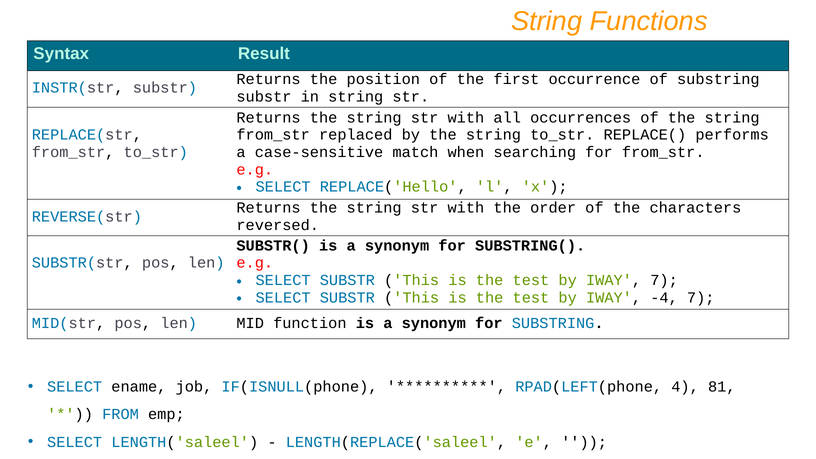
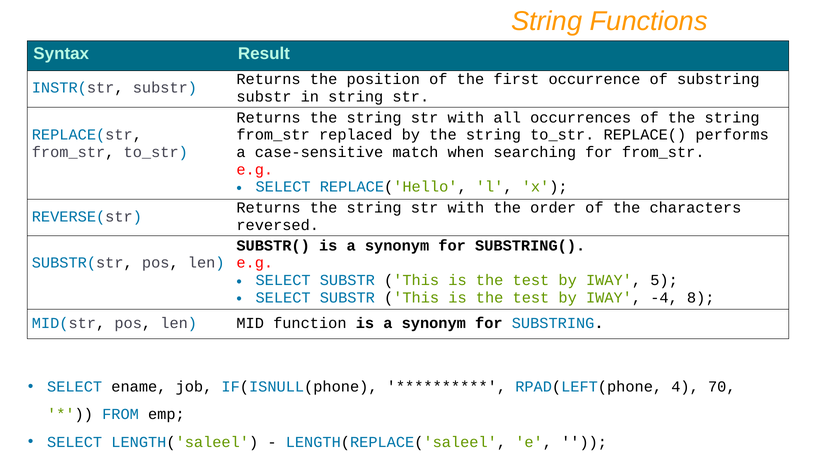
IWAY 7: 7 -> 5 (664, 280)
-4 7: 7 -> 8 (701, 298)
81: 81 -> 70 (722, 387)
